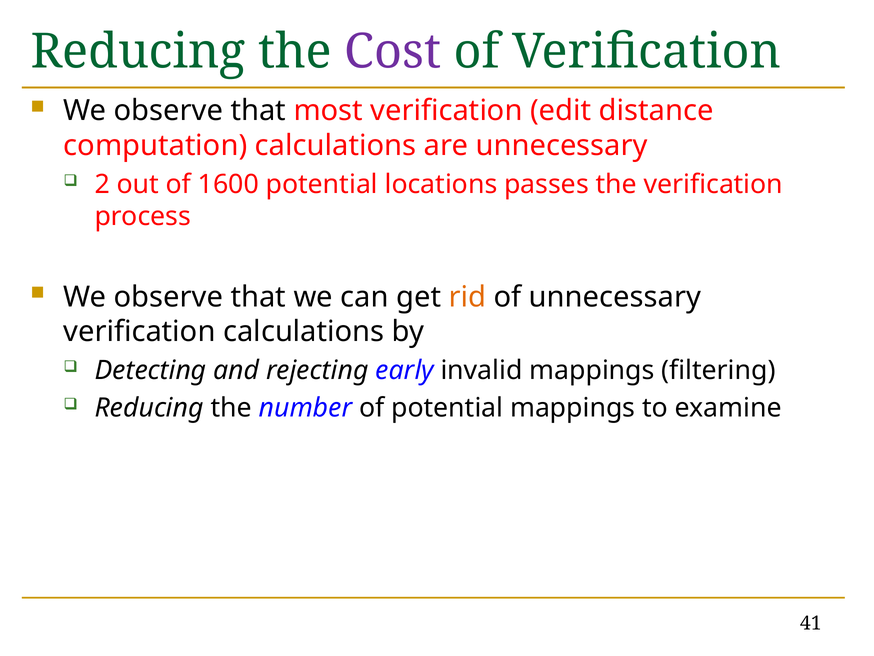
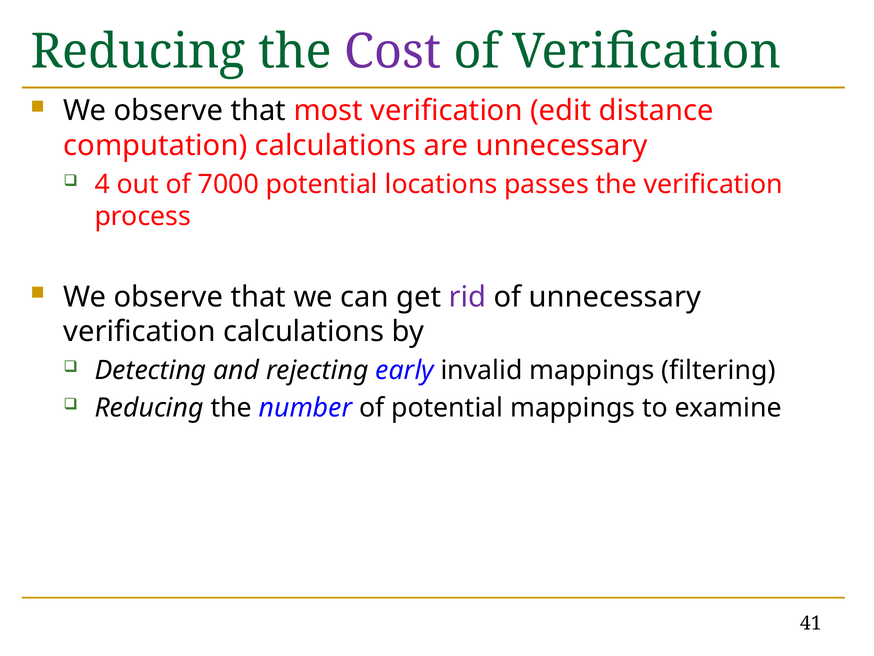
2: 2 -> 4 (102, 184)
1600: 1600 -> 7000 (228, 184)
rid colour: orange -> purple (467, 297)
